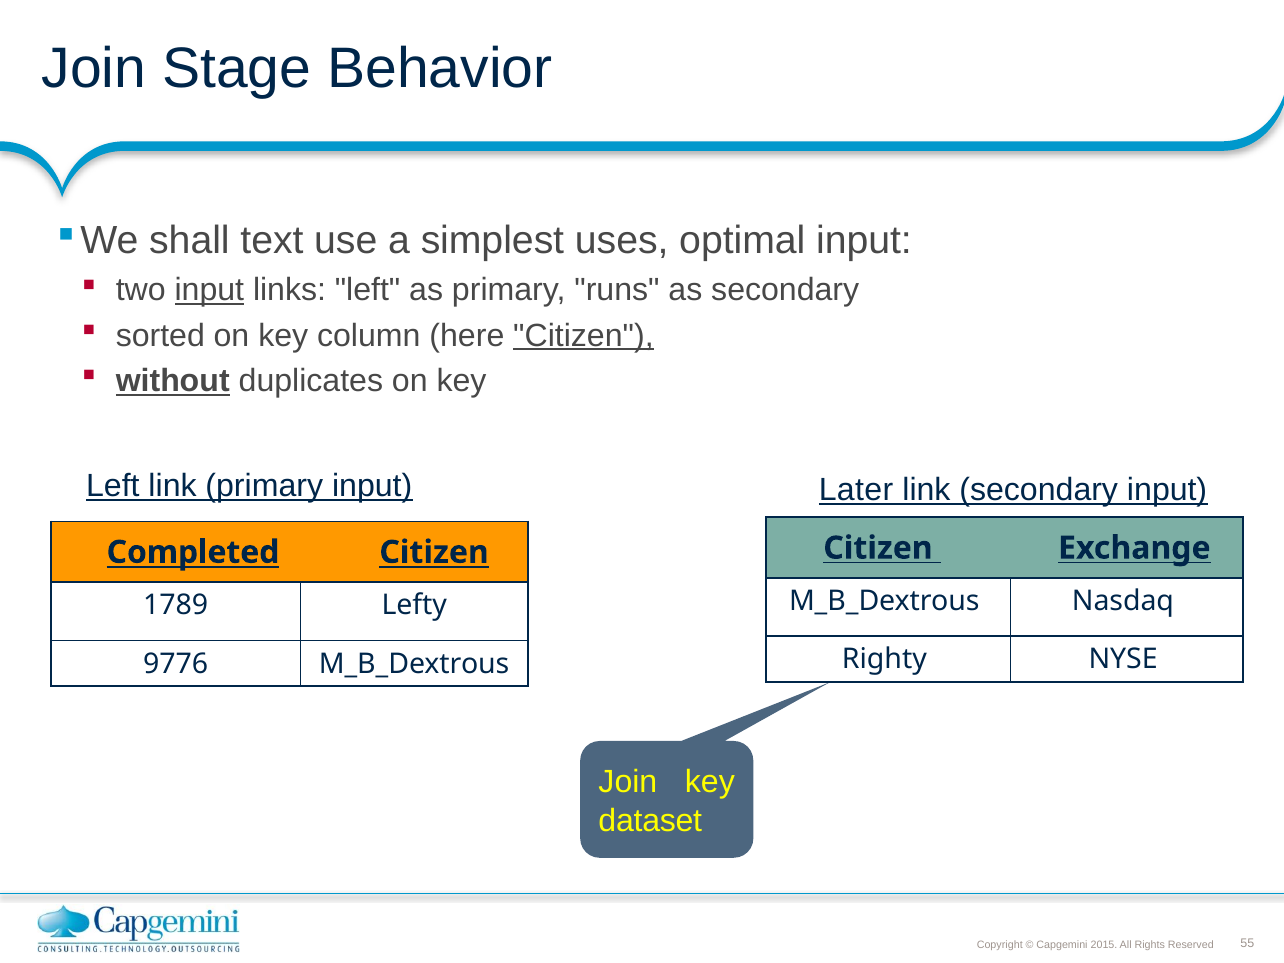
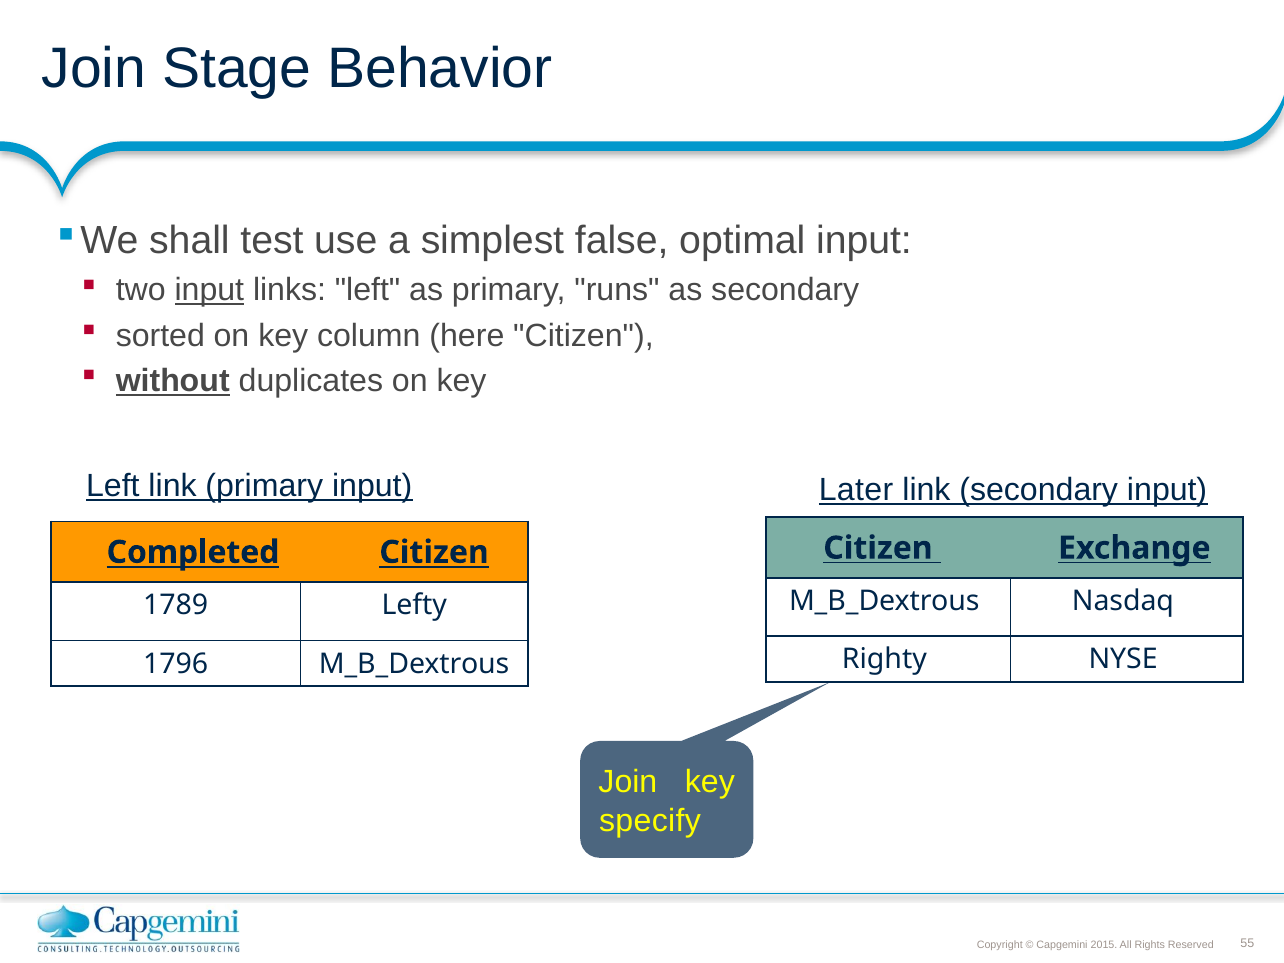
text: text -> test (272, 241)
uses: uses -> false (622, 241)
Citizen underline: present -> none (583, 336)
9776: 9776 -> 1796 (176, 664)
dataset: dataset -> specify (650, 821)
